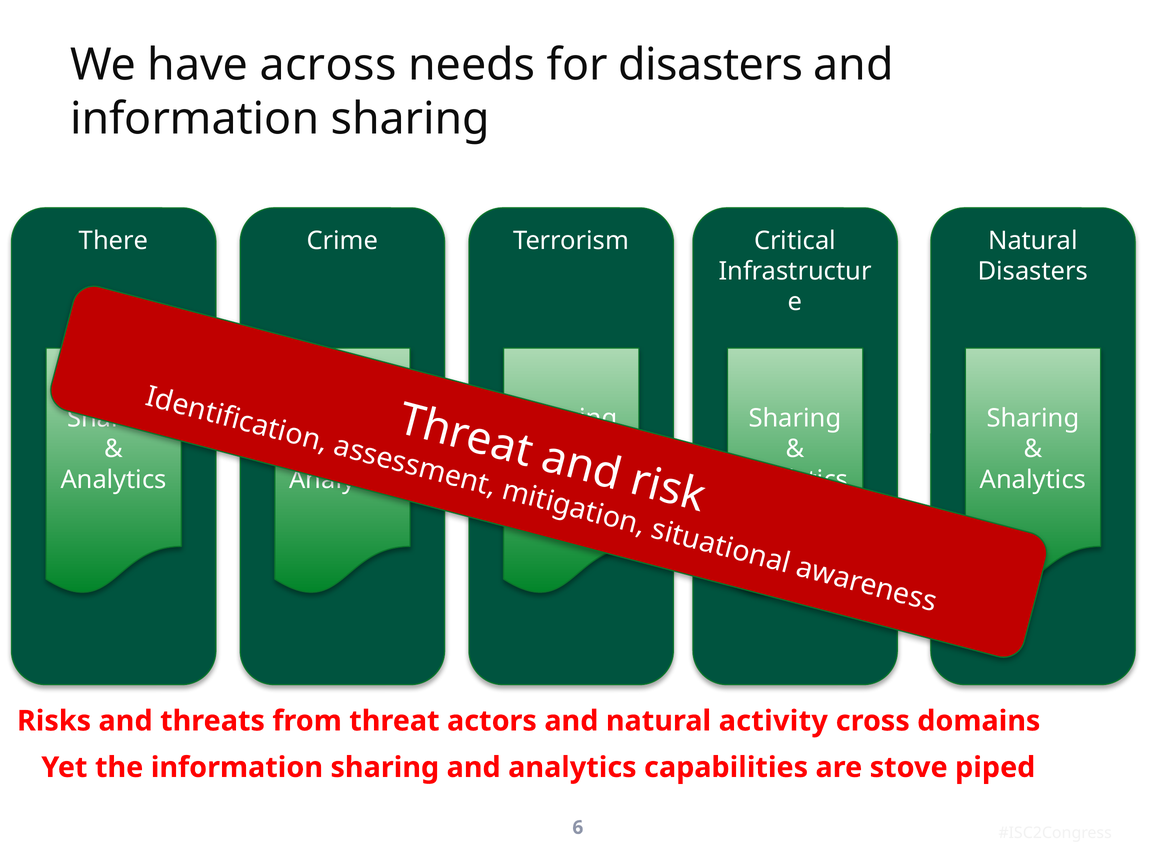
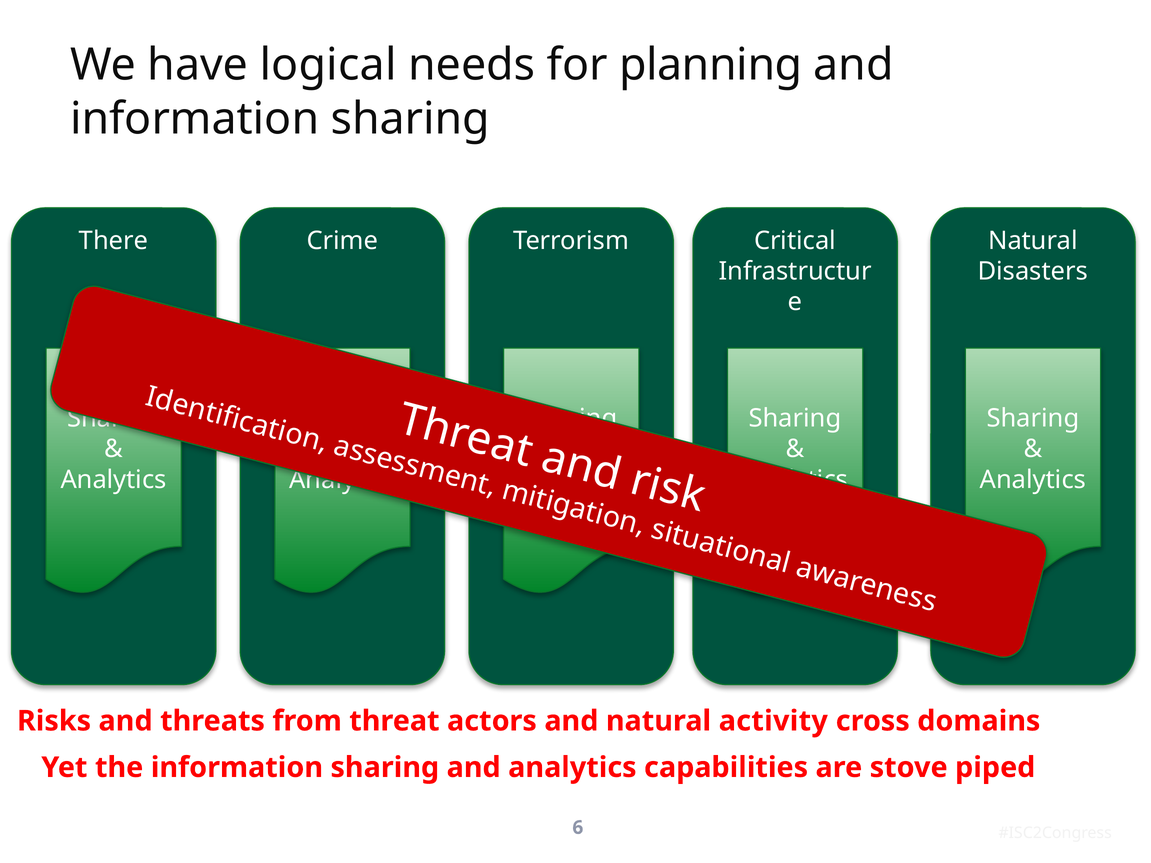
across: across -> logical (328, 65)
for disasters: disasters -> planning (711, 65)
